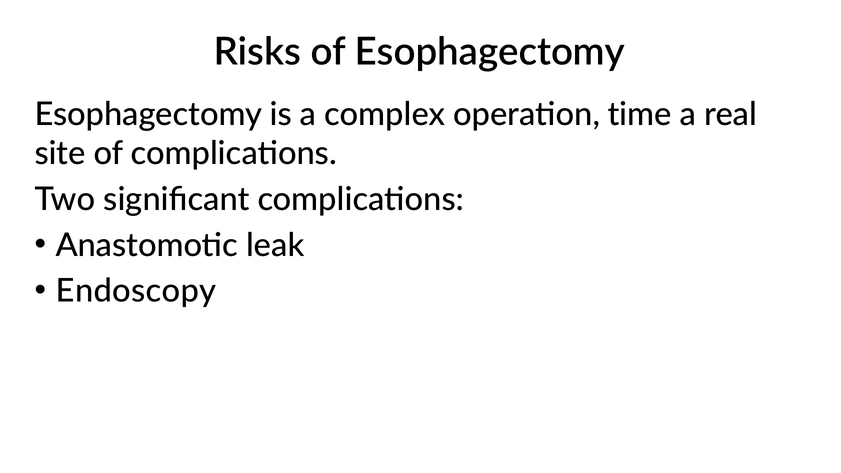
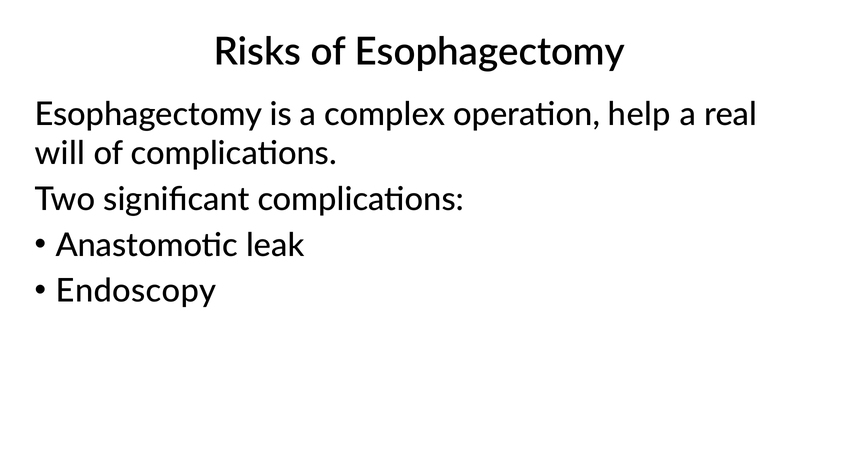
time: time -> help (639, 114)
site: site -> will (60, 154)
